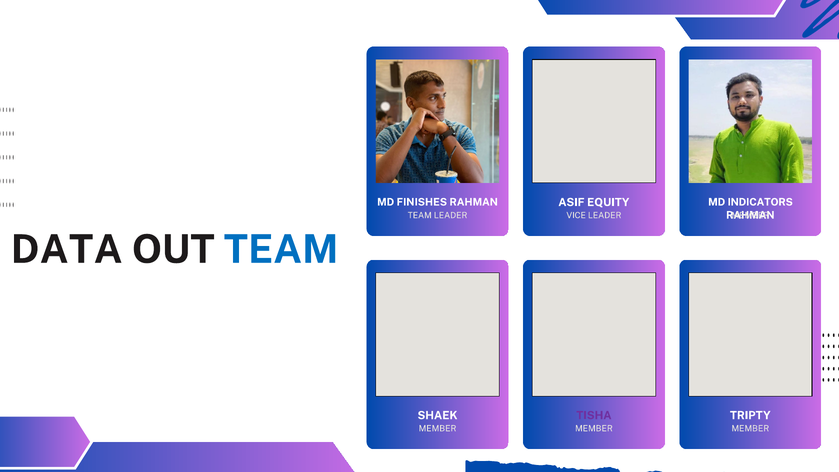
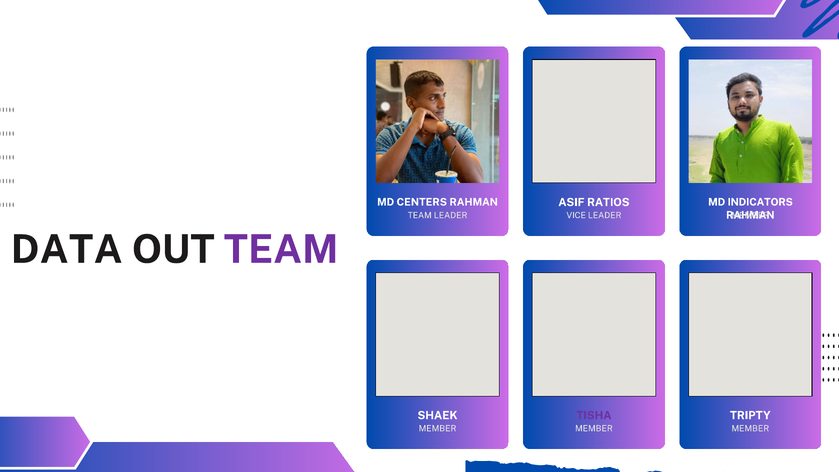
EQUITY: EQUITY -> RATIOS (608, 202)
FINISHES: FINISHES -> CENTERS (422, 202)
TEAM colour: blue -> purple (281, 250)
